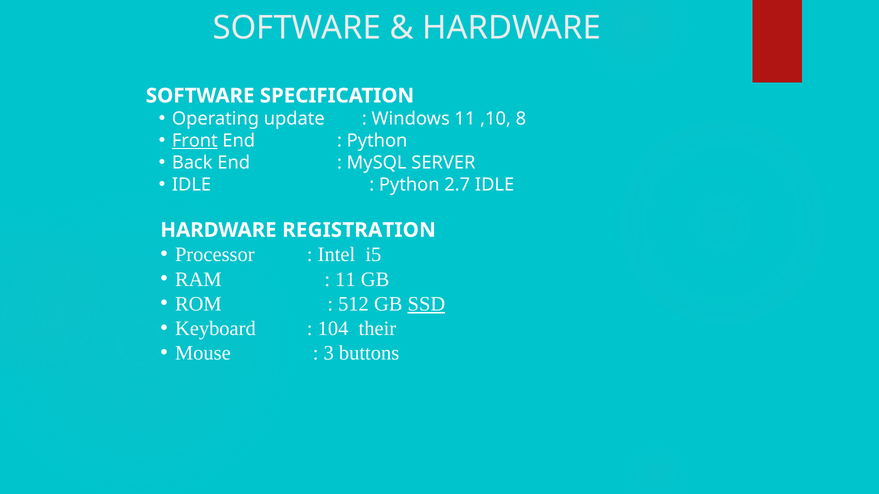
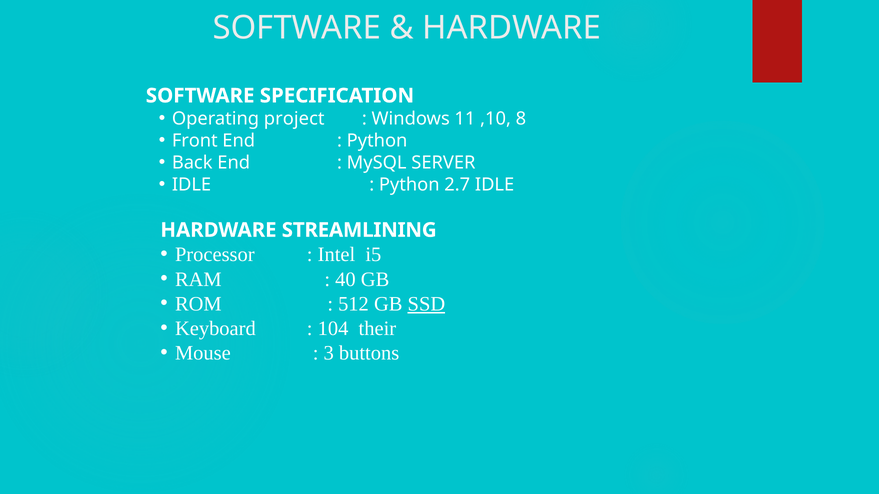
update: update -> project (294, 119)
Front underline: present -> none (195, 141)
REGISTRATION: REGISTRATION -> STREAMLINING (359, 230)
11: 11 -> 40 (345, 279)
